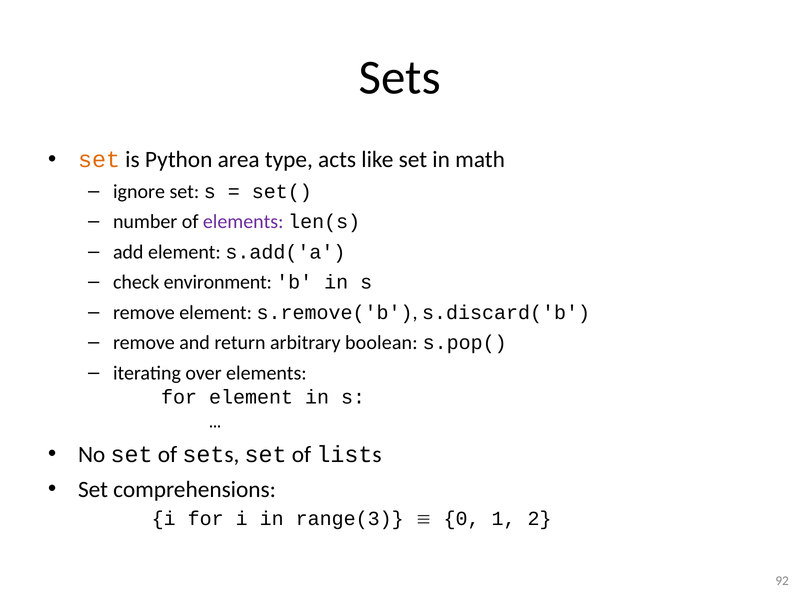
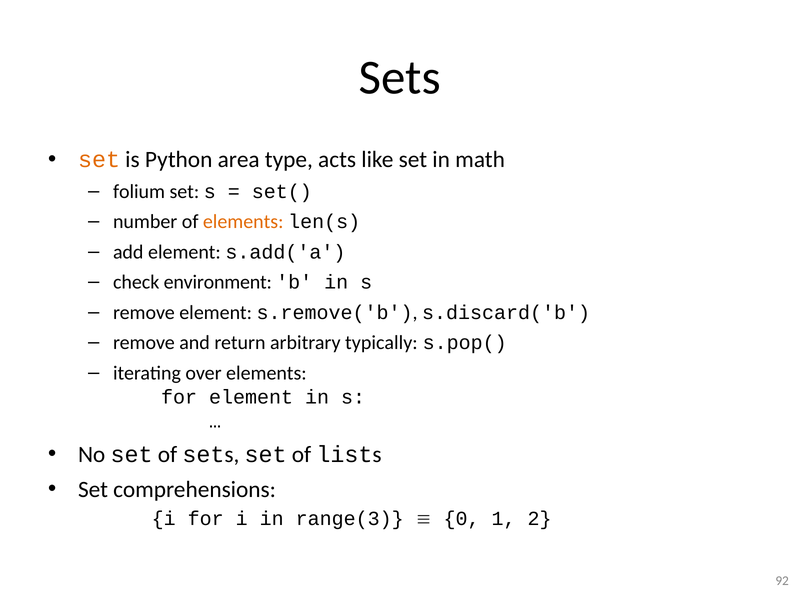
ignore: ignore -> folium (139, 192)
elements colour: purple -> orange (243, 222)
boolean: boolean -> typically (381, 343)
